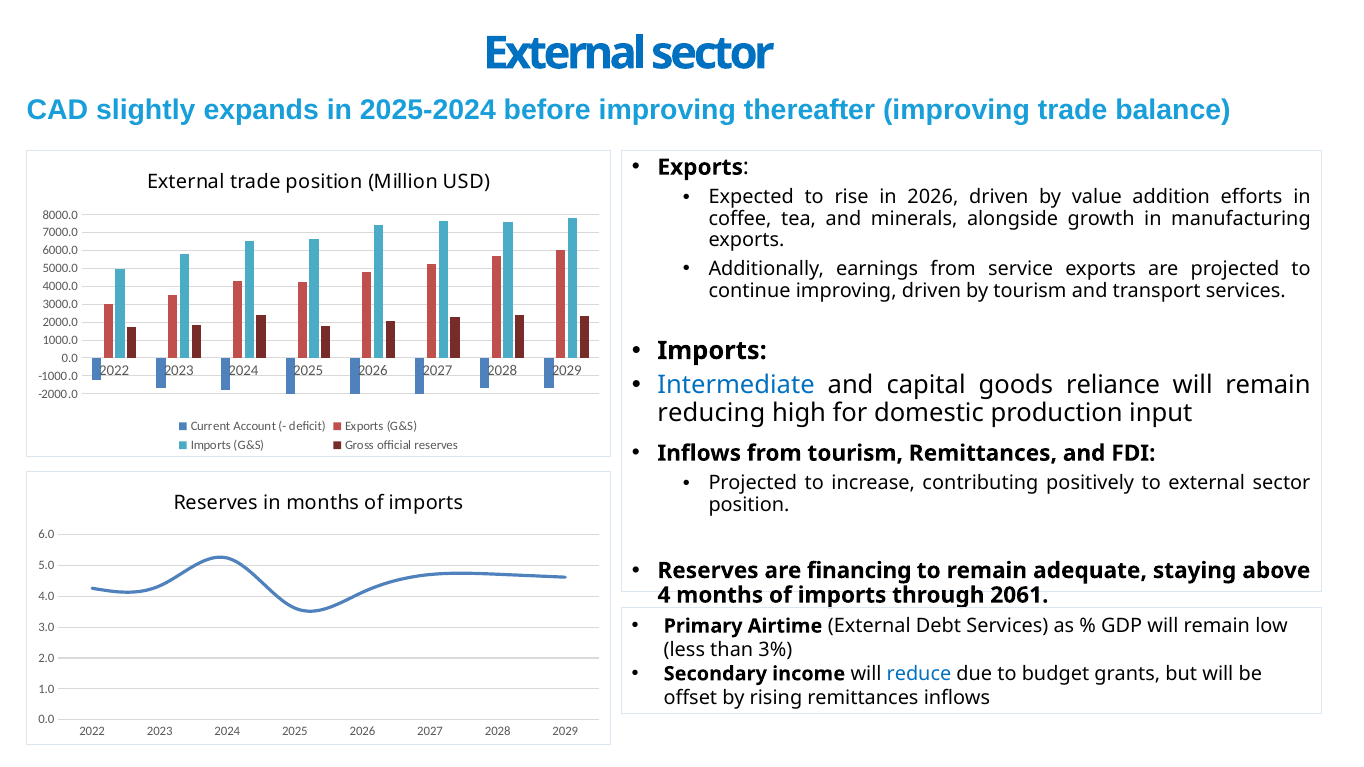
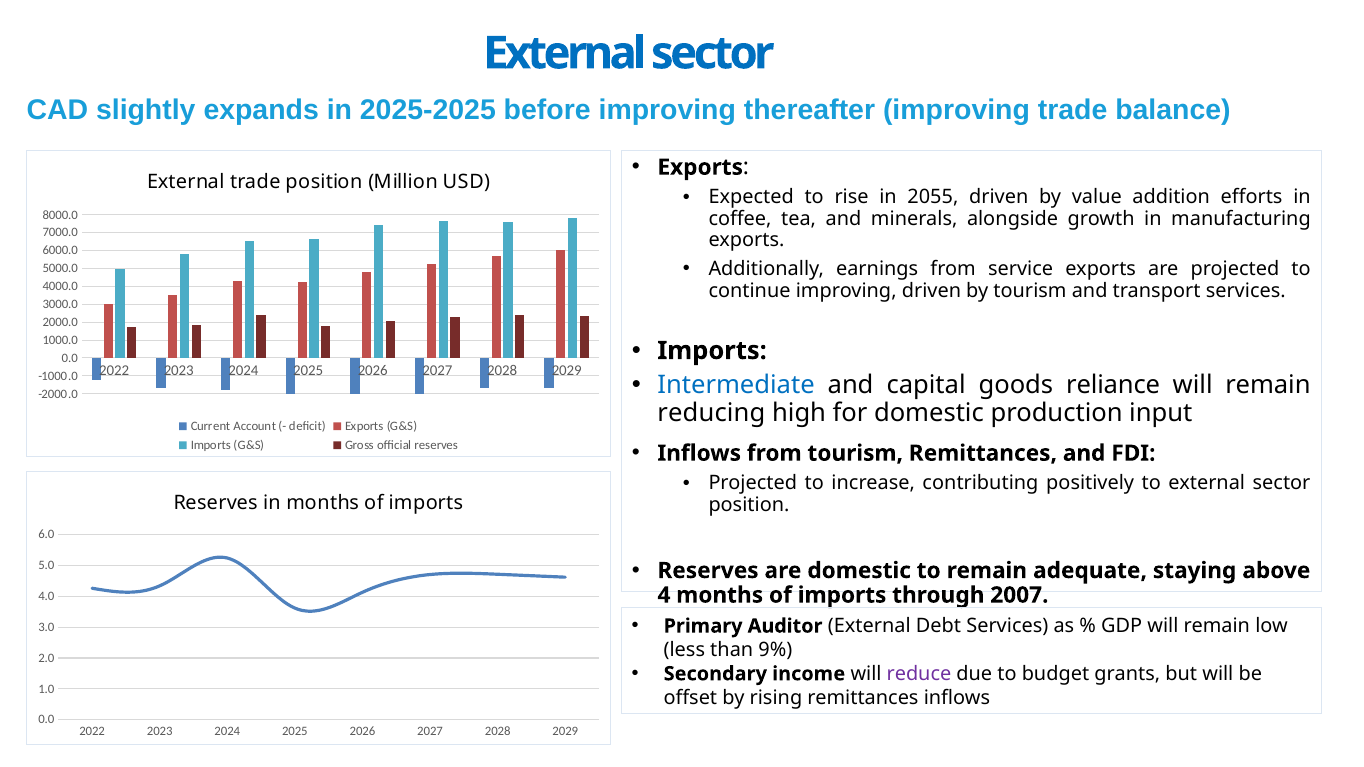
2025-2024: 2025-2024 -> 2025-2025 (428, 110)
in 2026: 2026 -> 2055 (933, 197)
are financing: financing -> domestic (859, 571)
2061: 2061 -> 2007 (1019, 595)
Airtime: Airtime -> Auditor (785, 626)
3%: 3% -> 9% (775, 650)
reduce colour: blue -> purple (919, 674)
